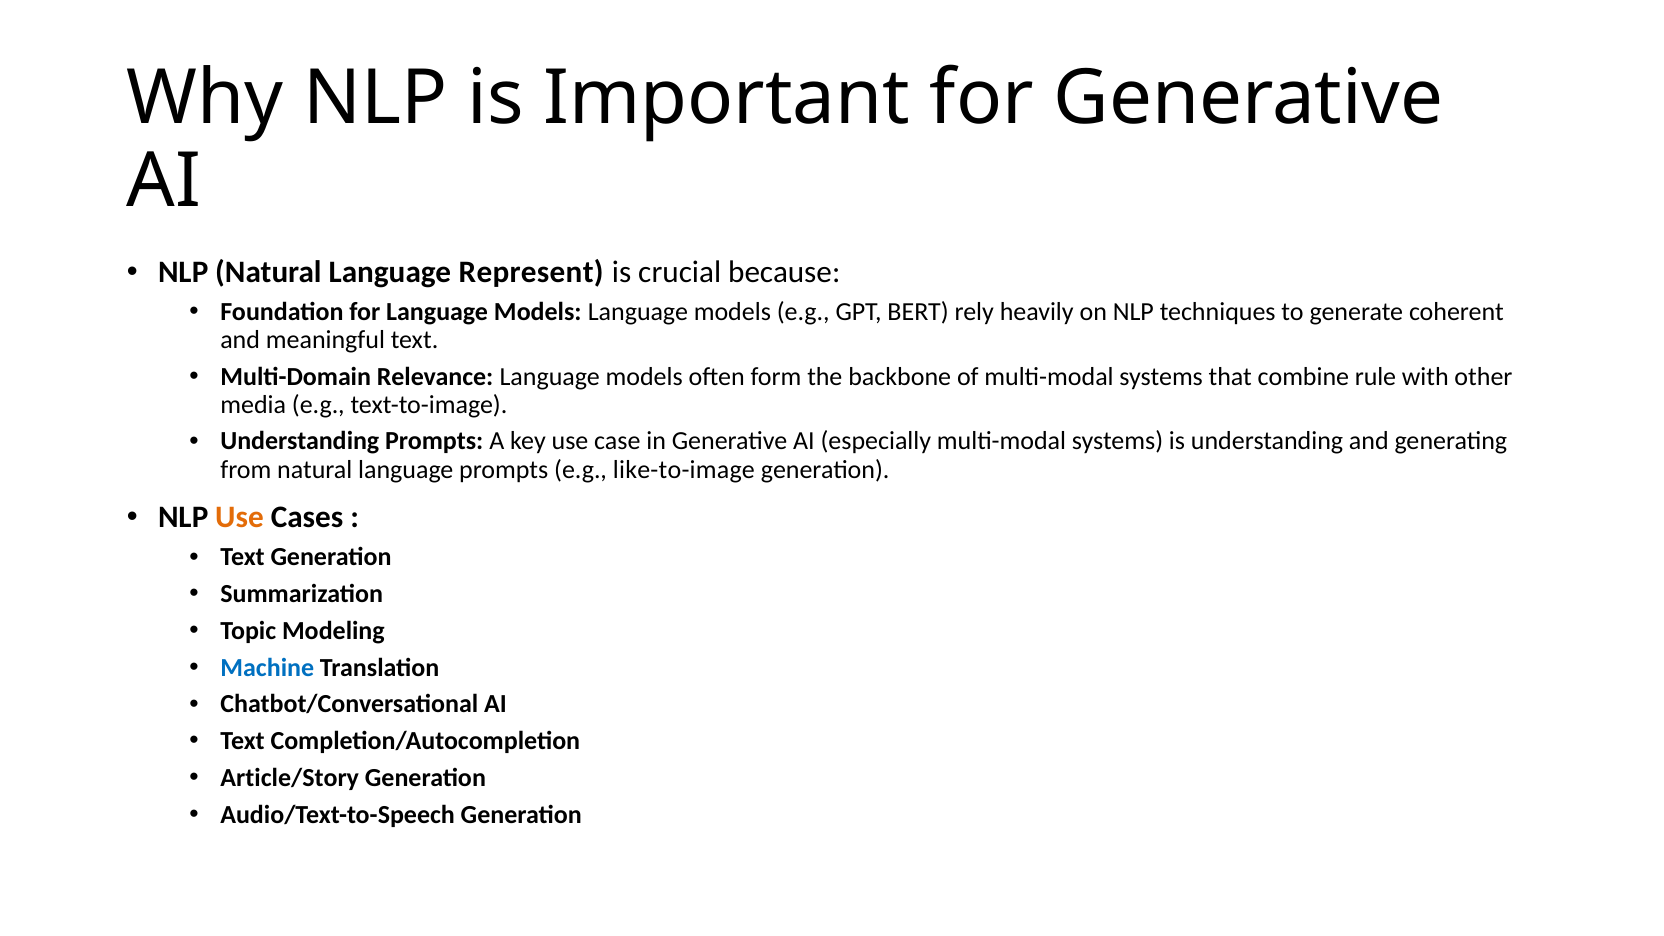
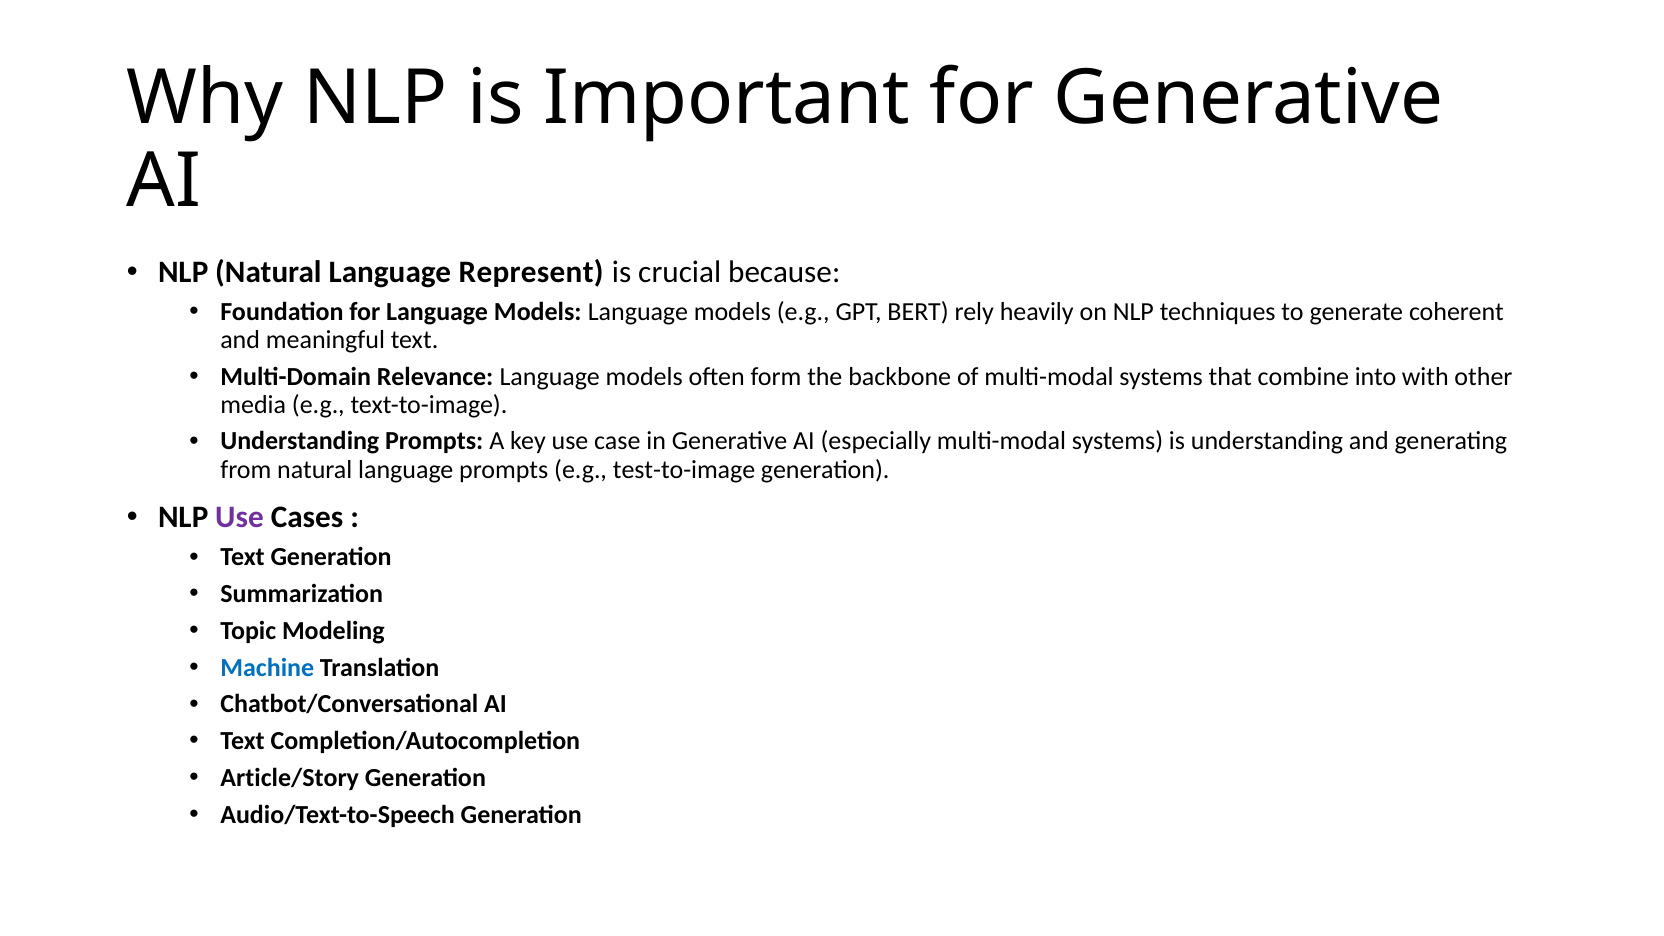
rule: rule -> into (1376, 376)
like-to-image: like-to-image -> test-to-image (684, 469)
Use colour: orange -> purple (239, 518)
